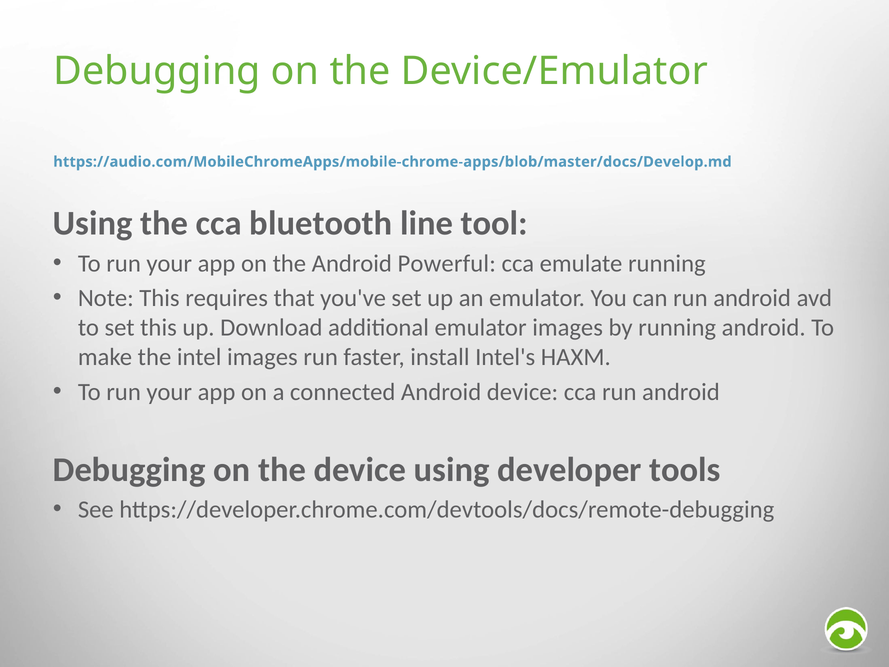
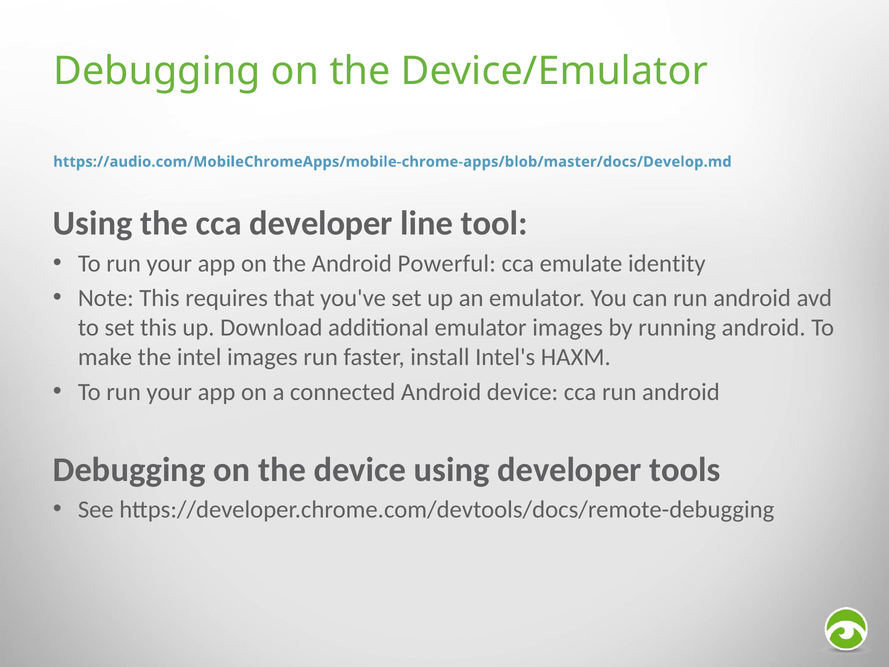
cca bluetooth: bluetooth -> developer (321, 223)
emulate running: running -> identity (667, 263)
